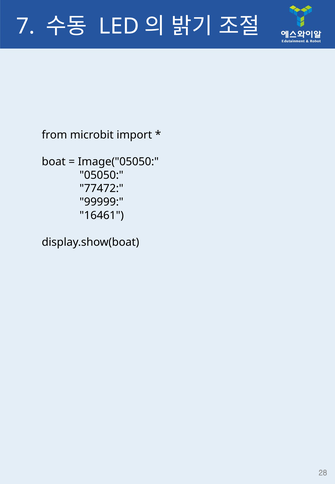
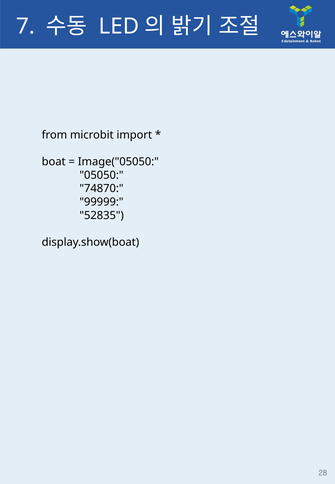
77472: 77472 -> 74870 (101, 188)
16461: 16461 -> 52835 (102, 215)
